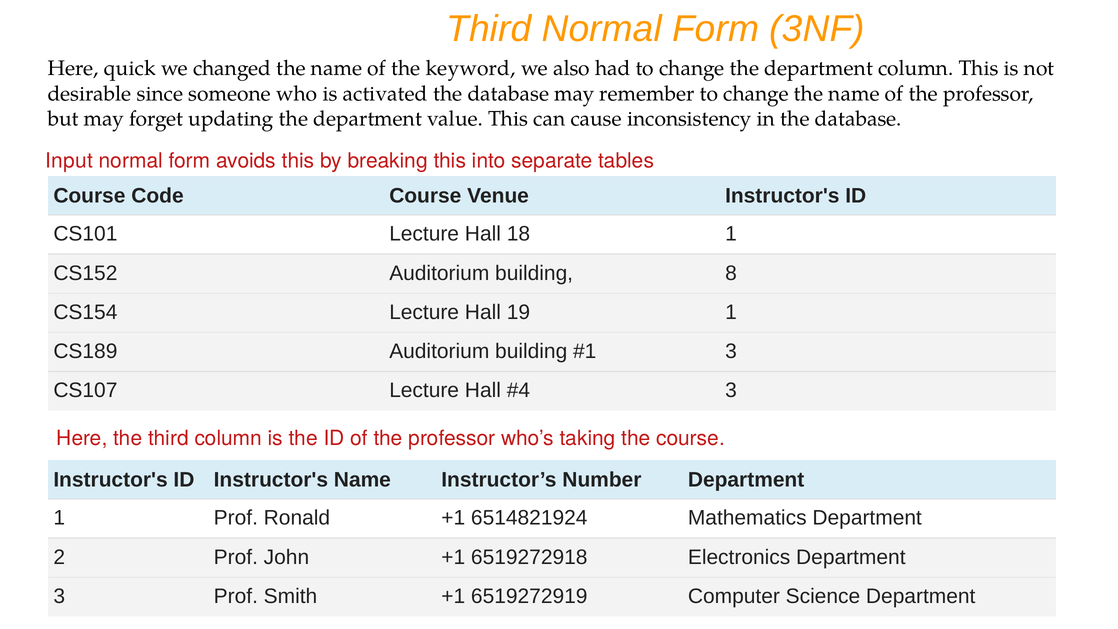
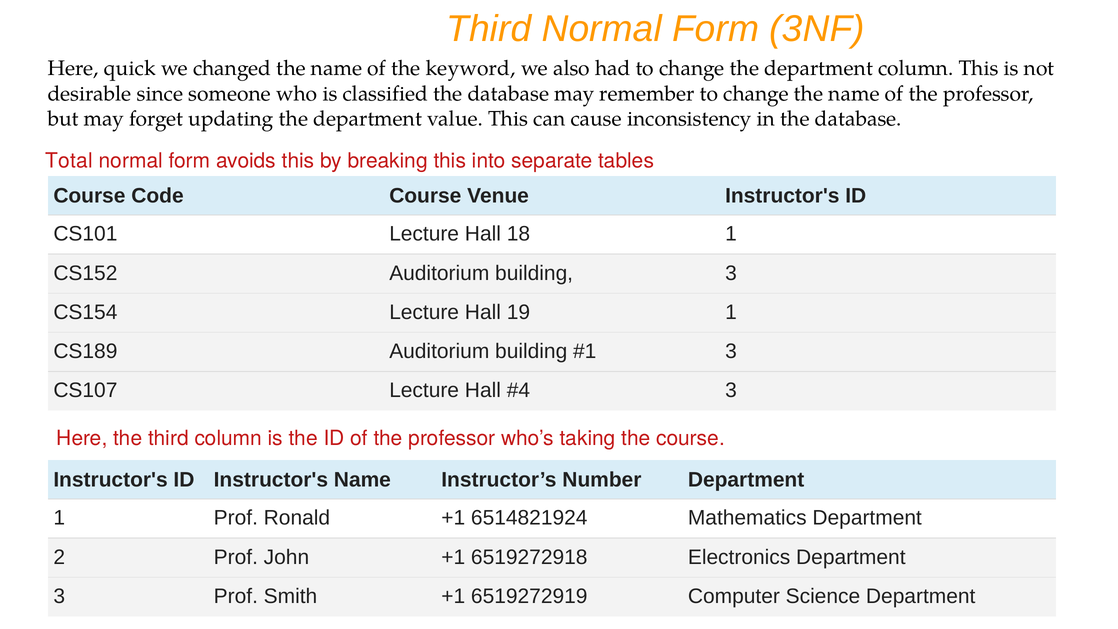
activated: activated -> classified (385, 94)
Input: Input -> Total (69, 161)
building 8: 8 -> 3 (731, 273)
